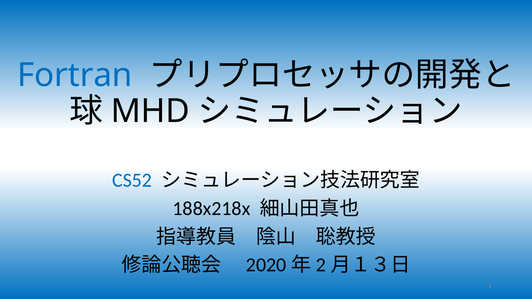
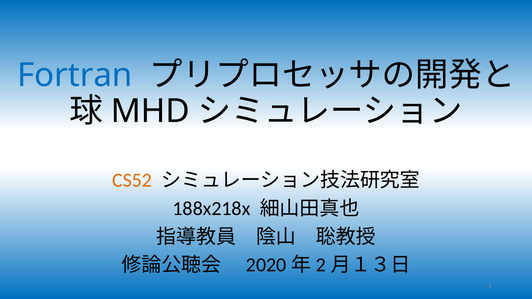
CS52 colour: blue -> orange (132, 181)
